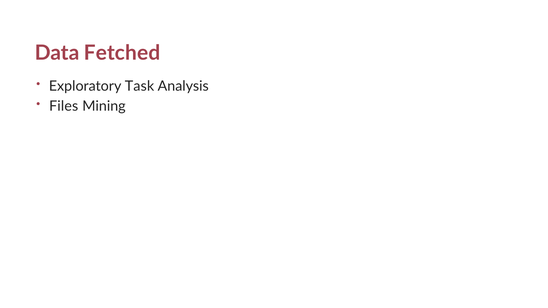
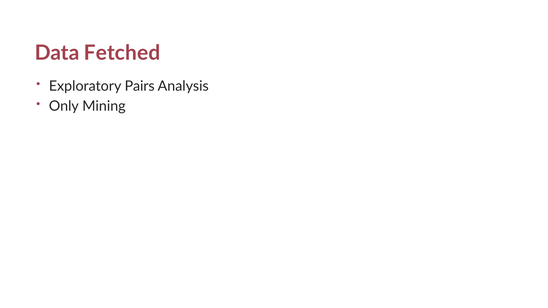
Task: Task -> Pairs (140, 86)
Files: Files -> Only (64, 106)
